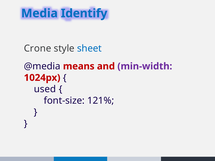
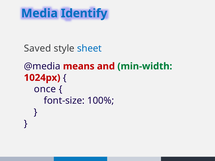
Crone: Crone -> Saved (38, 48)
min-width colour: purple -> green (145, 66)
used: used -> once (45, 89)
121%: 121% -> 100% (101, 101)
